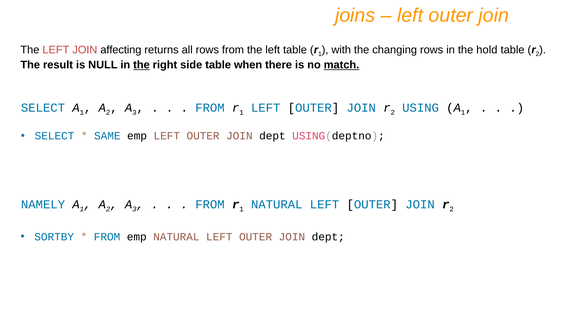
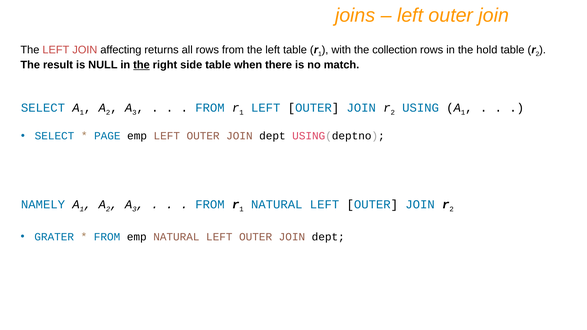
changing: changing -> collection (395, 50)
match underline: present -> none (342, 65)
SAME: SAME -> PAGE (107, 136)
SORTBY: SORTBY -> GRATER (54, 237)
